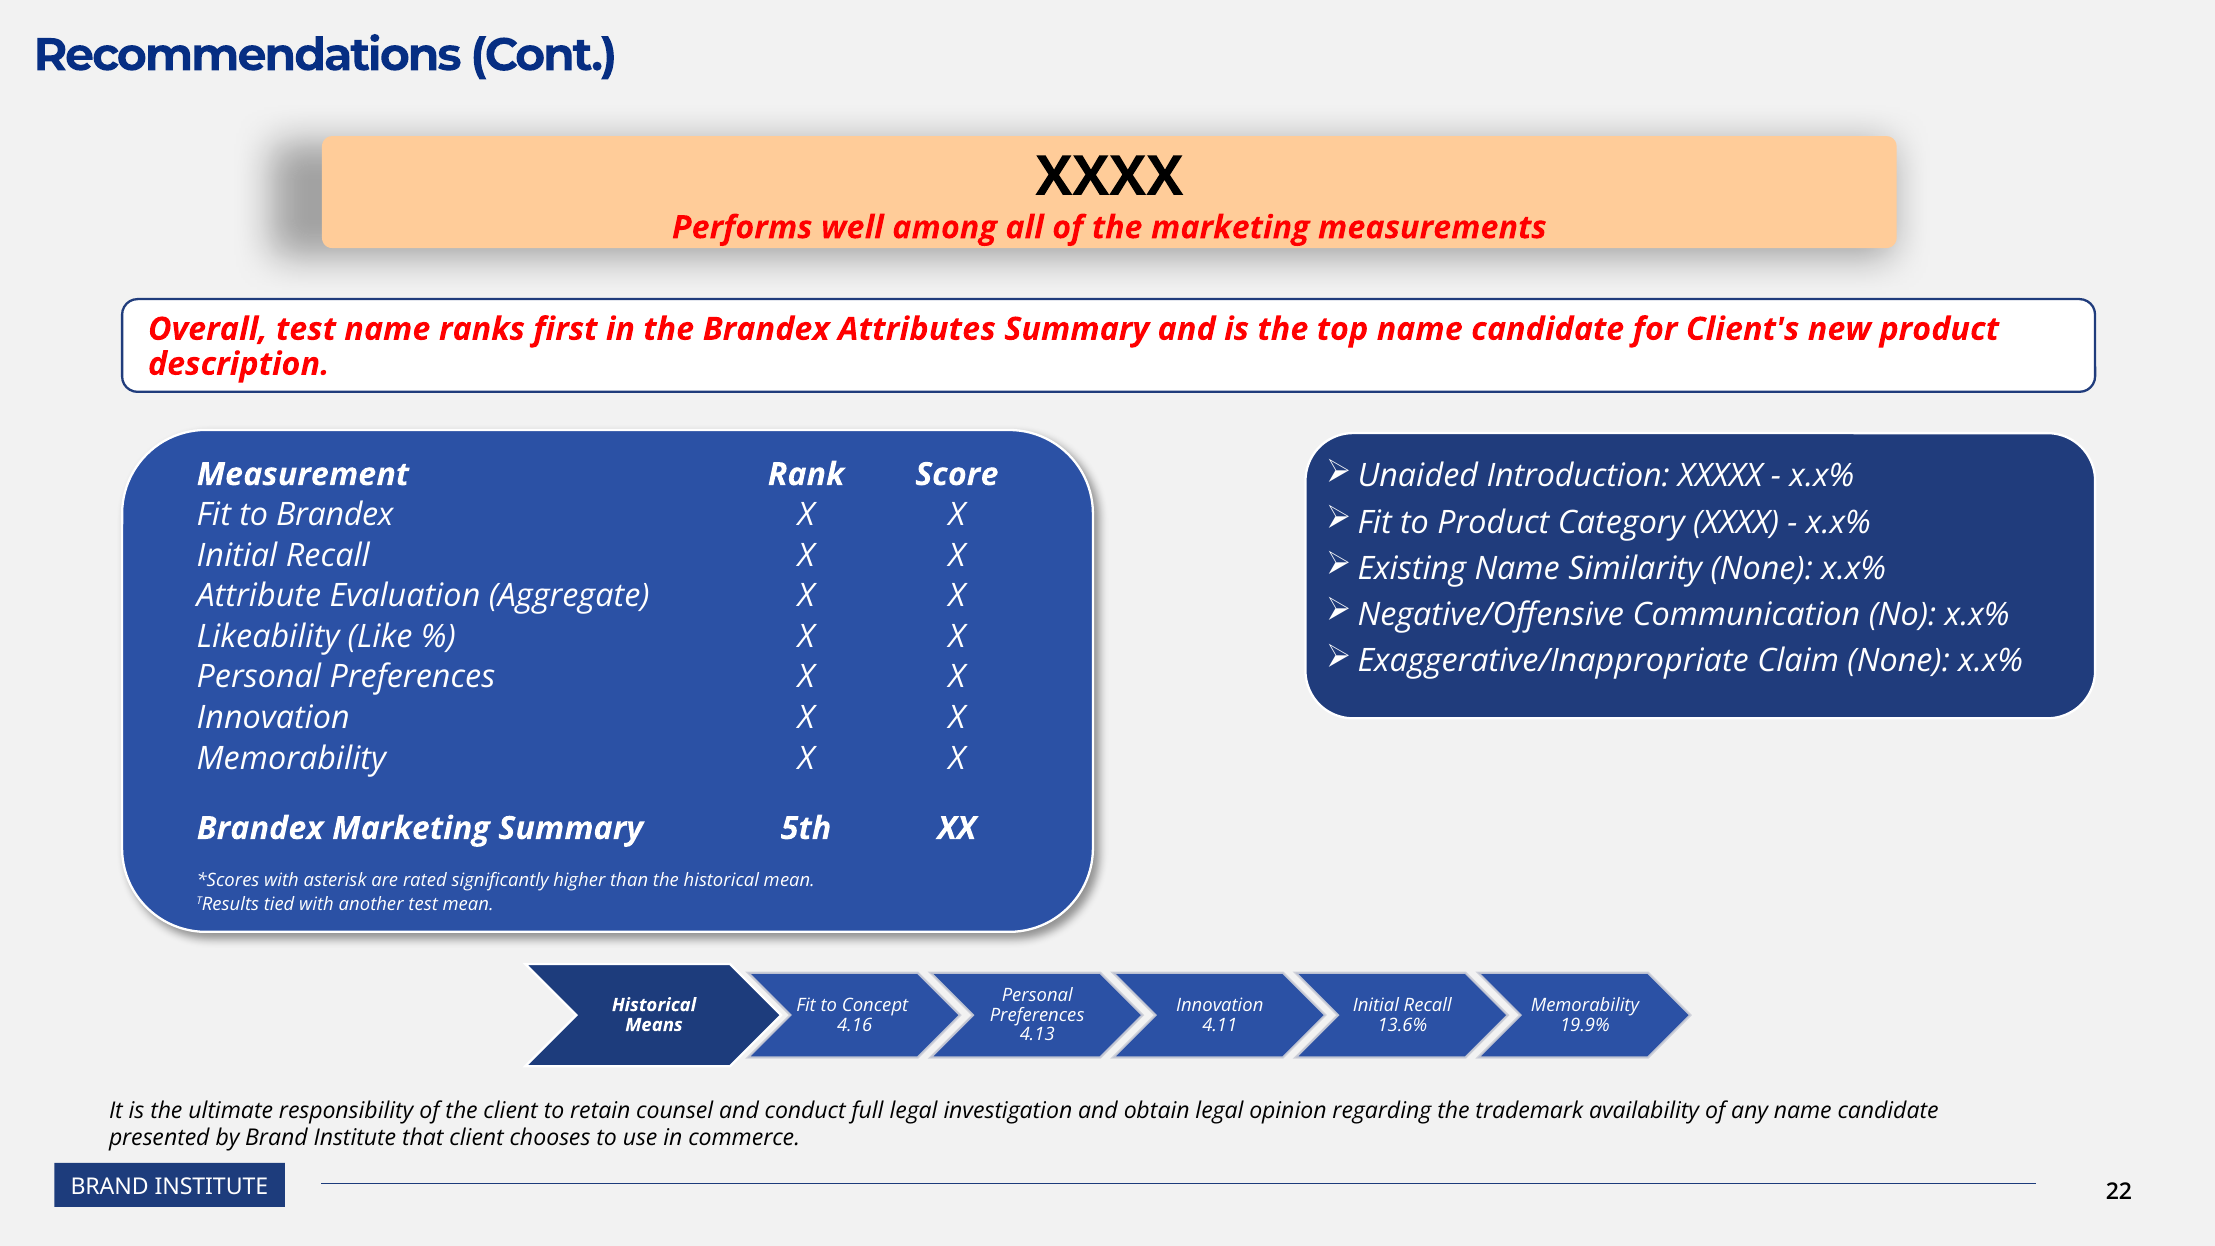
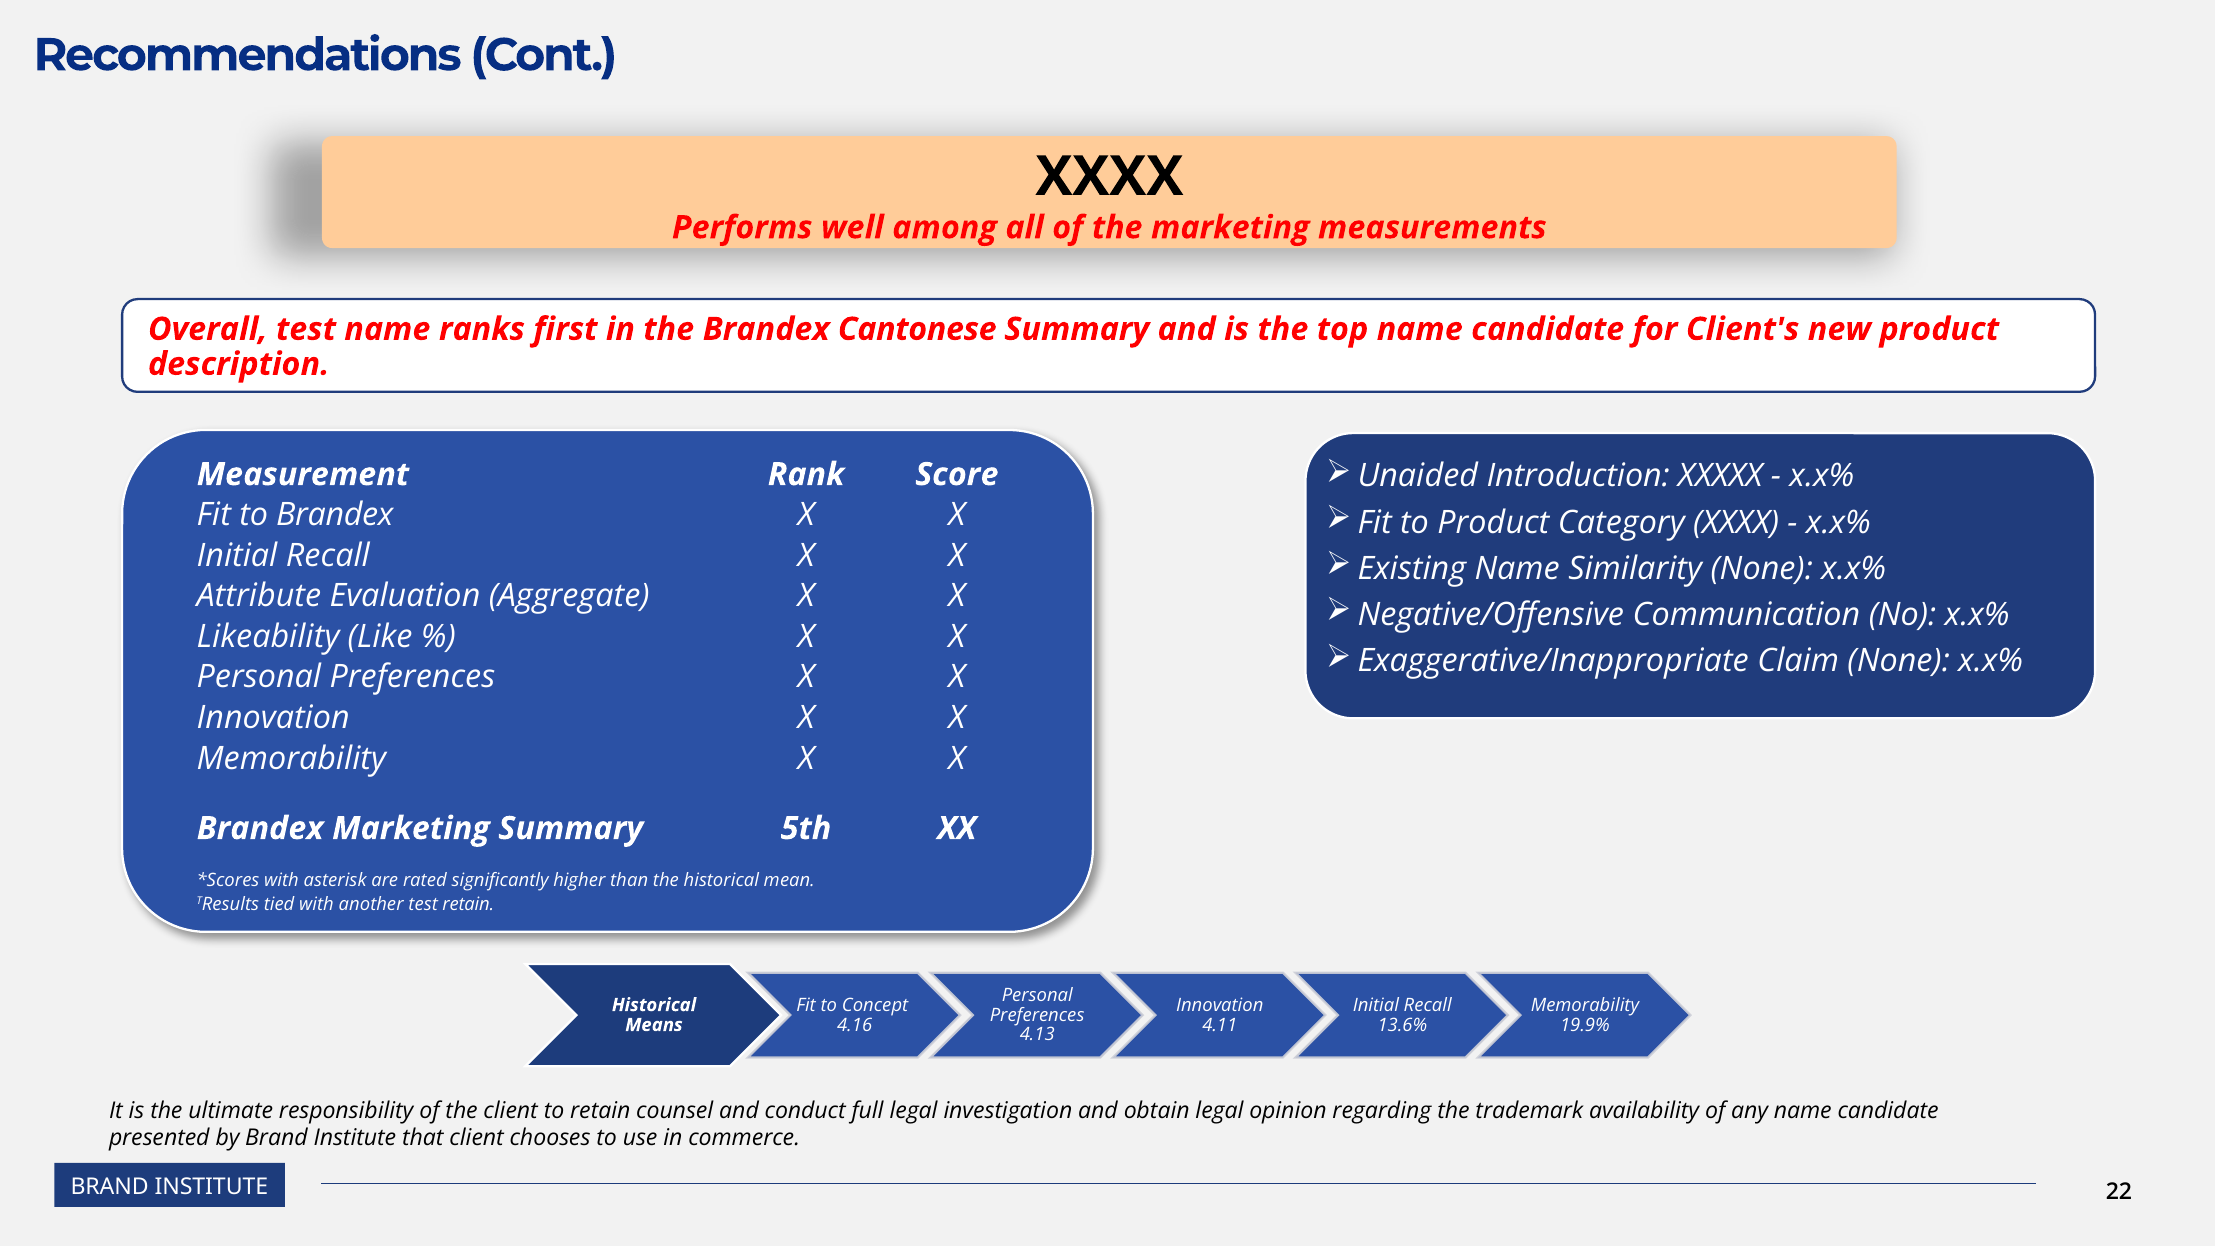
Attributes: Attributes -> Cantonese (917, 329)
test mean: mean -> retain (468, 904)
